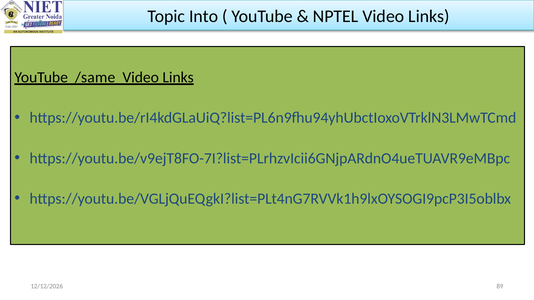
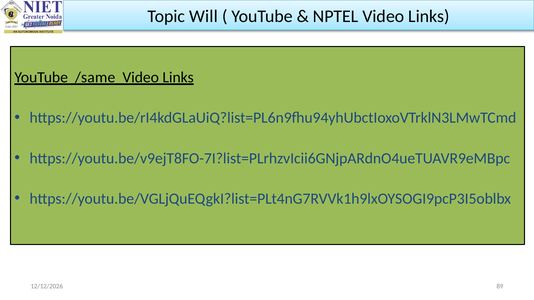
Into: Into -> Will (203, 16)
